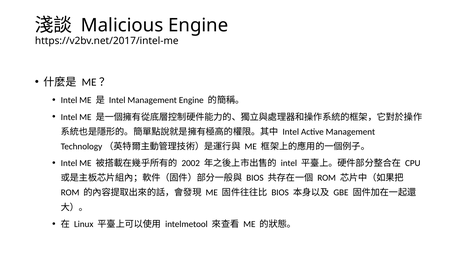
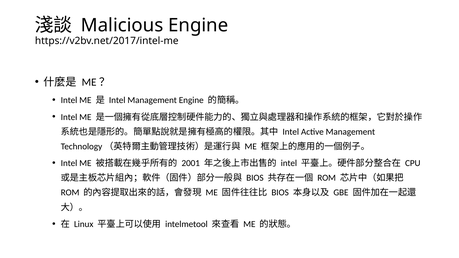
2002: 2002 -> 2001 (191, 163)
